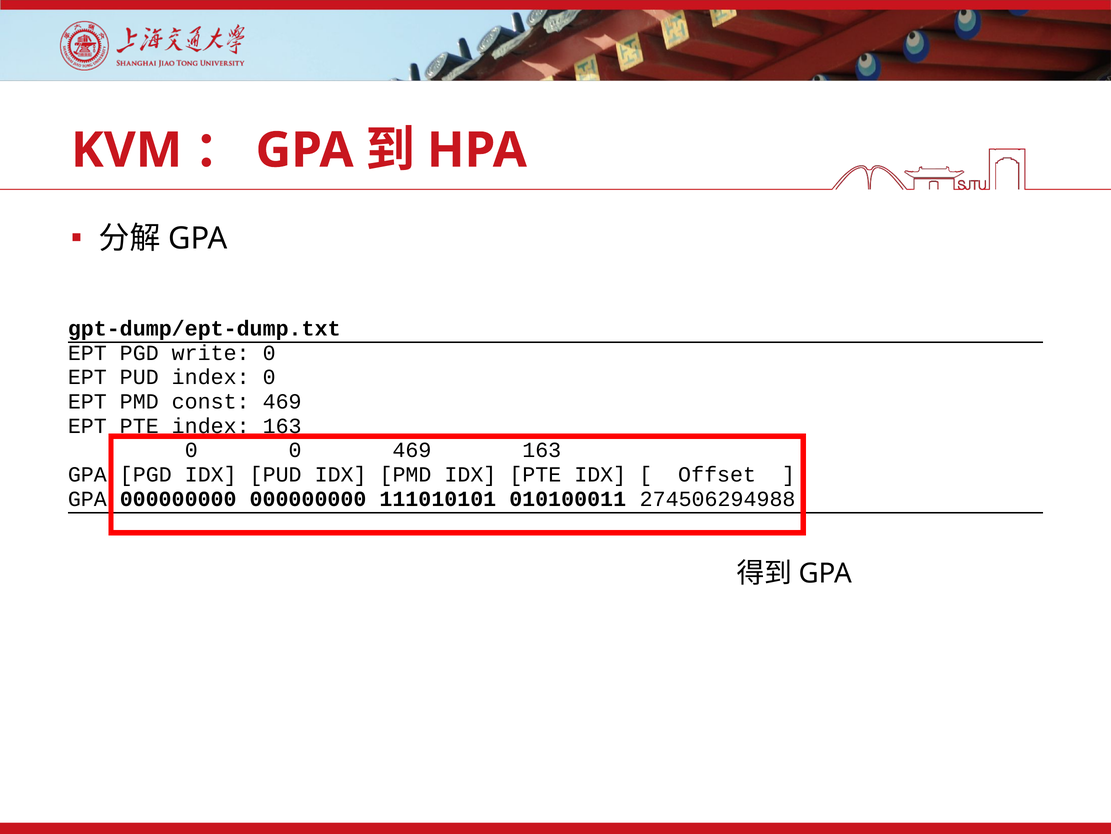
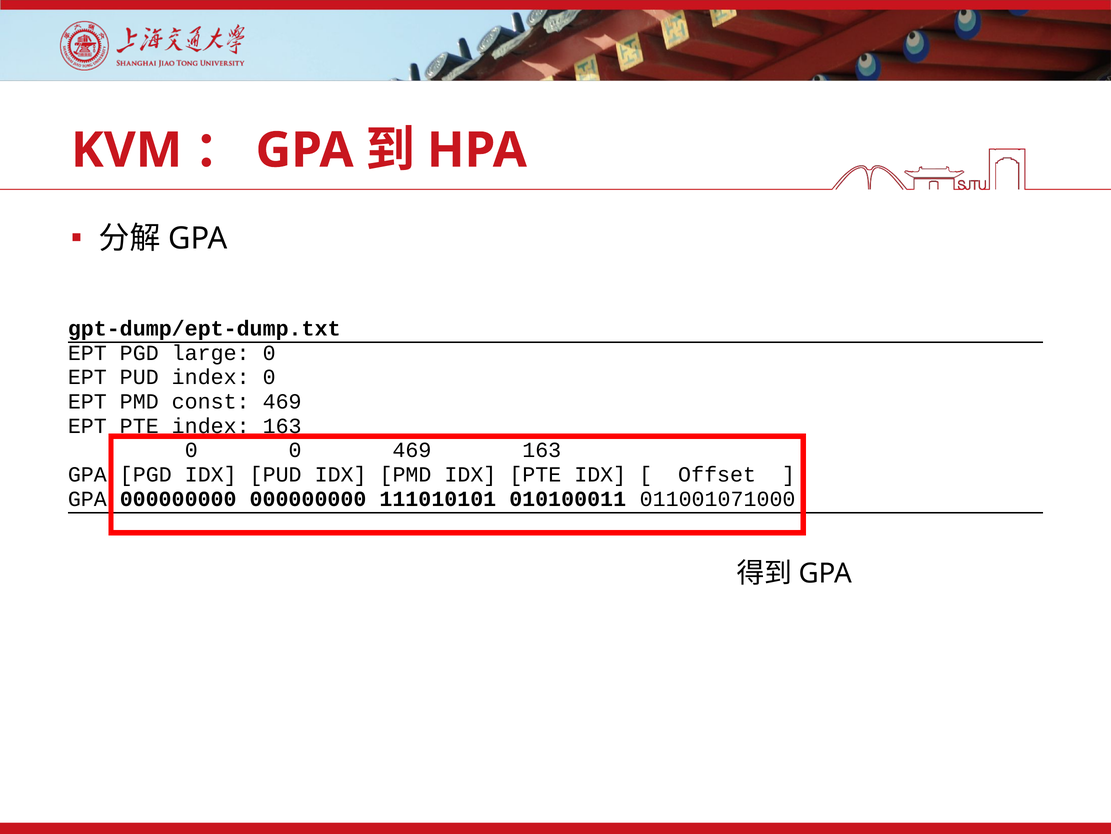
write: write -> large (211, 353)
274506294988: 274506294988 -> 011001071000 (718, 499)
